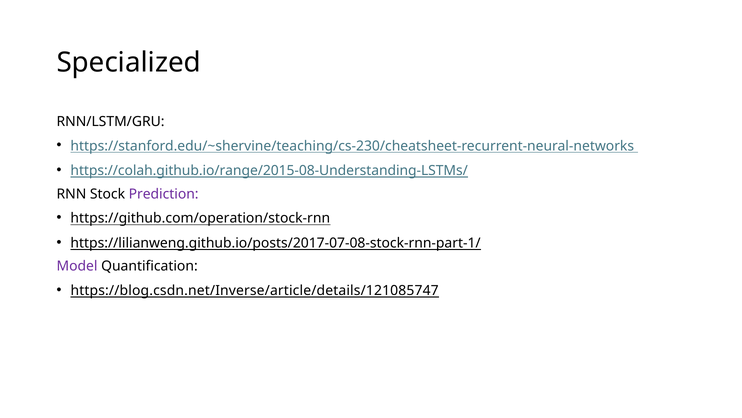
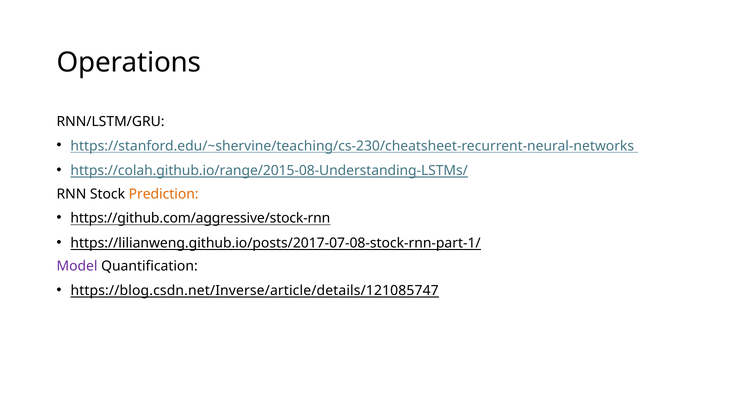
Specialized: Specialized -> Operations (129, 62)
Prediction colour: purple -> orange (164, 194)
https://github.com/operation/stock-rnn: https://github.com/operation/stock-rnn -> https://github.com/aggressive/stock-rnn (200, 218)
